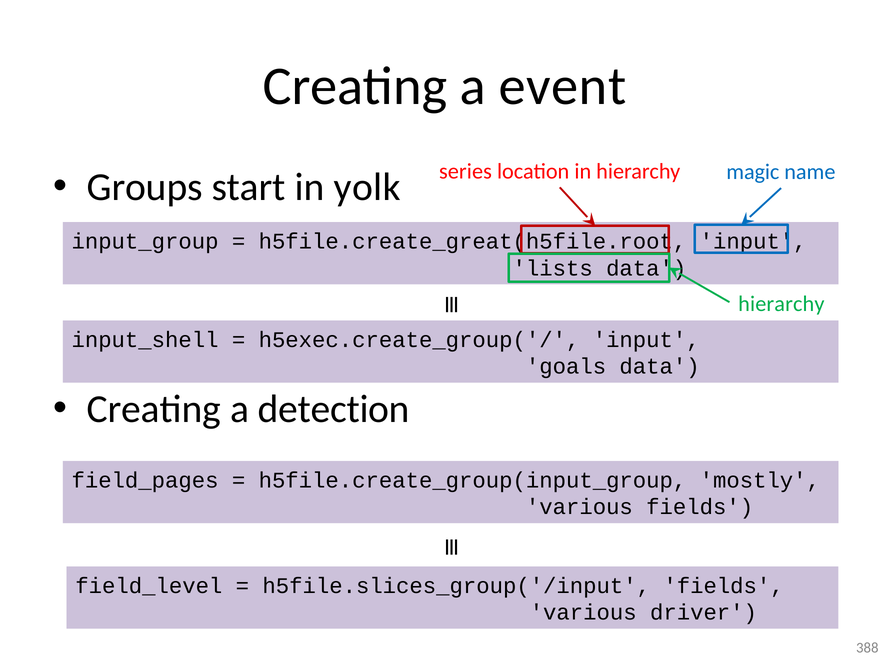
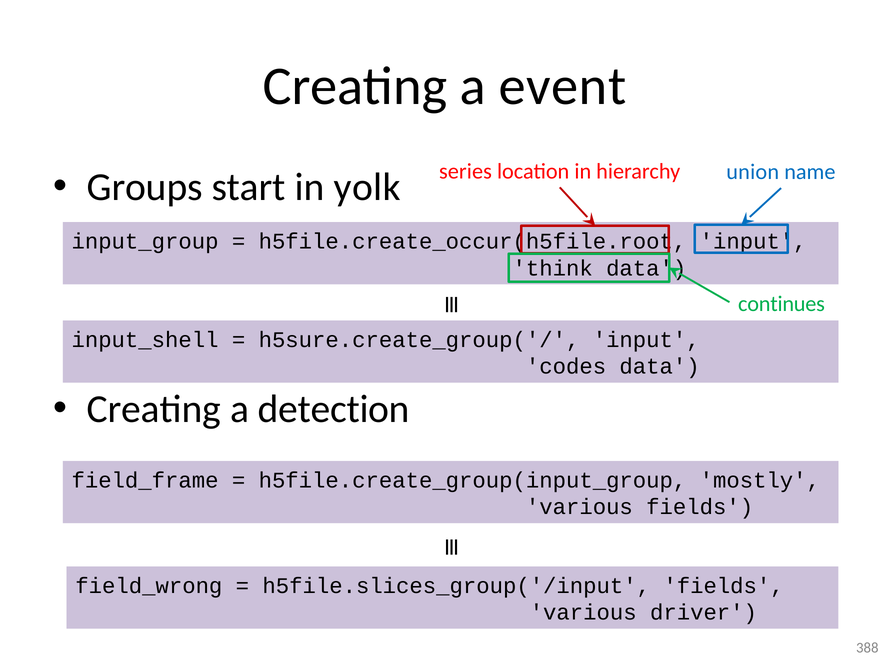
magic: magic -> union (753, 172)
h5file.create_great(h5file.root: h5file.create_great(h5file.root -> h5file.create_occur(h5file.root (472, 241)
lists: lists -> think (553, 268)
hierarchy: hierarchy -> continues (781, 303)
h5exec.create_group('/: h5exec.create_group('/ -> h5sure.create_group('/ (419, 339)
goals: goals -> codes (566, 366)
field_pages: field_pages -> field_frame (145, 480)
field_level: field_level -> field_wrong (149, 585)
